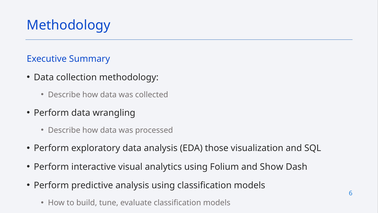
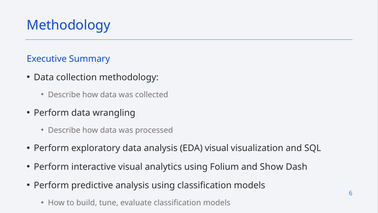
EDA those: those -> visual (217, 148)
